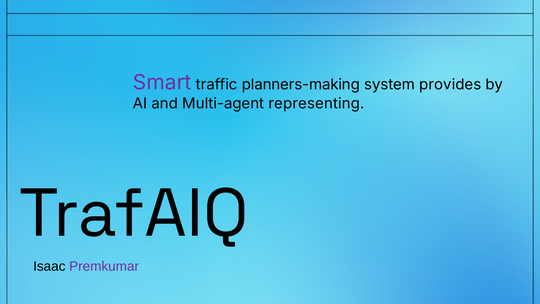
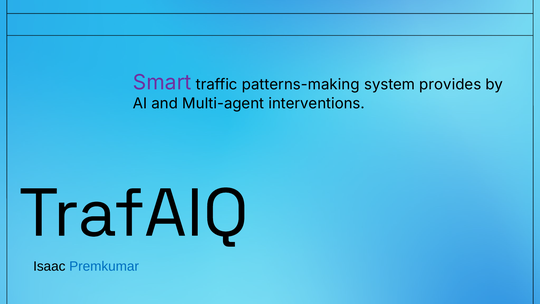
planners-making: planners-making -> patterns-making (301, 84)
representing: representing -> interventions (317, 104)
Premkumar colour: purple -> blue (104, 266)
